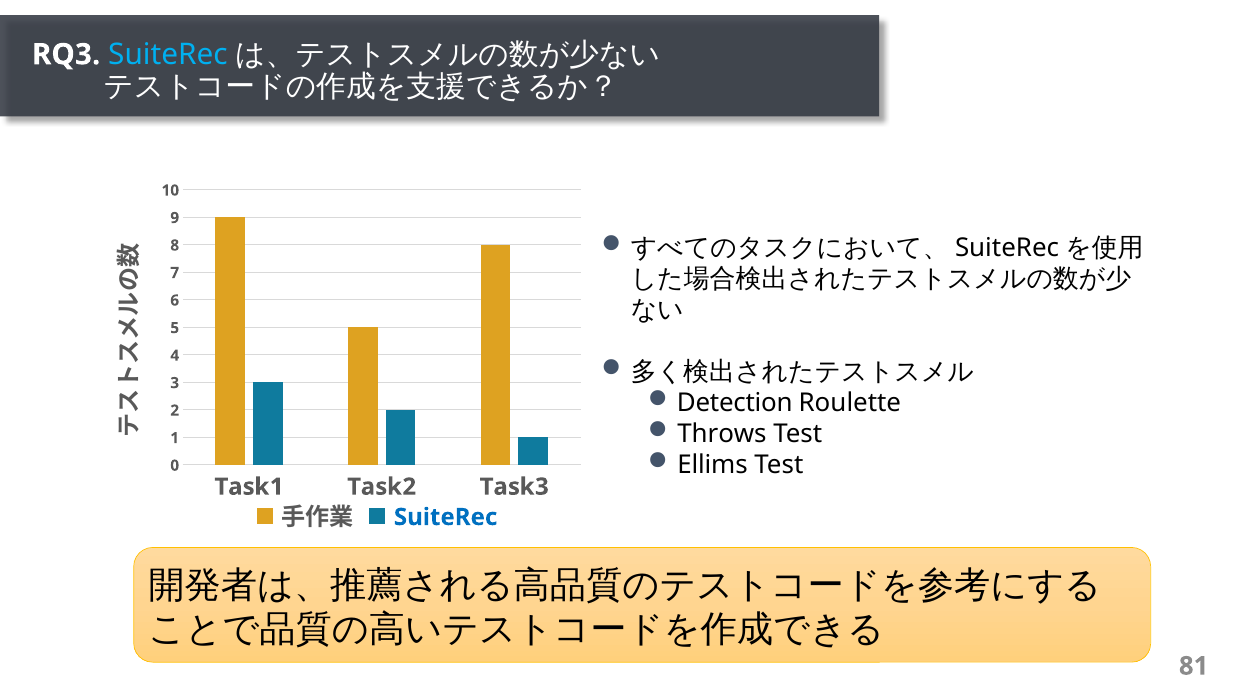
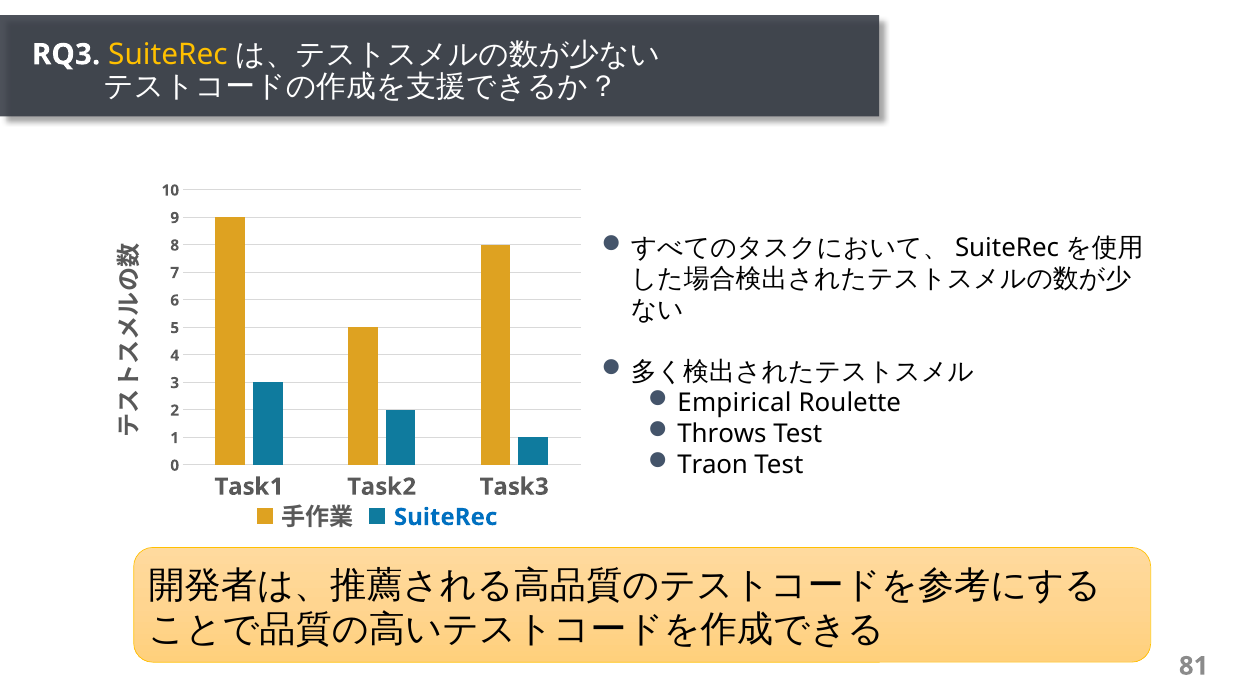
SuiteRec colour: light blue -> yellow (168, 55)
Detection: Detection -> Empirical (734, 403)
Ellims: Ellims -> Traon (713, 465)
